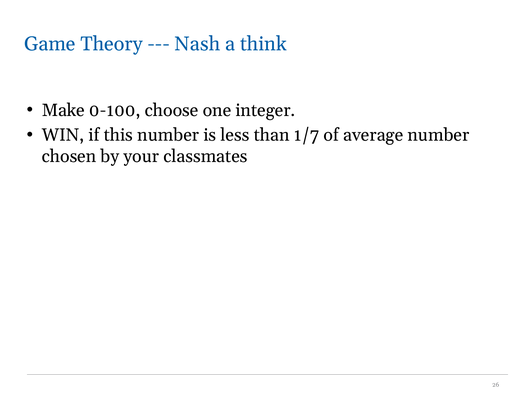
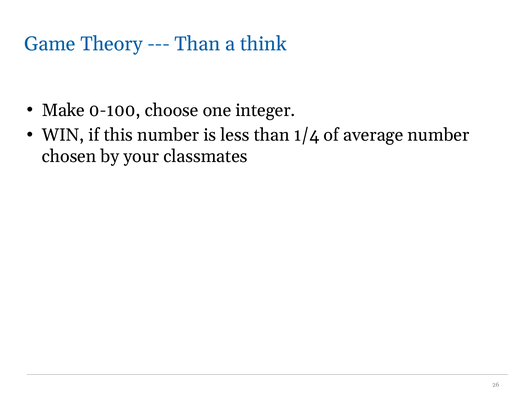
Nash: Nash -> Than (197, 44)
1/7: 1/7 -> 1/4 (307, 135)
